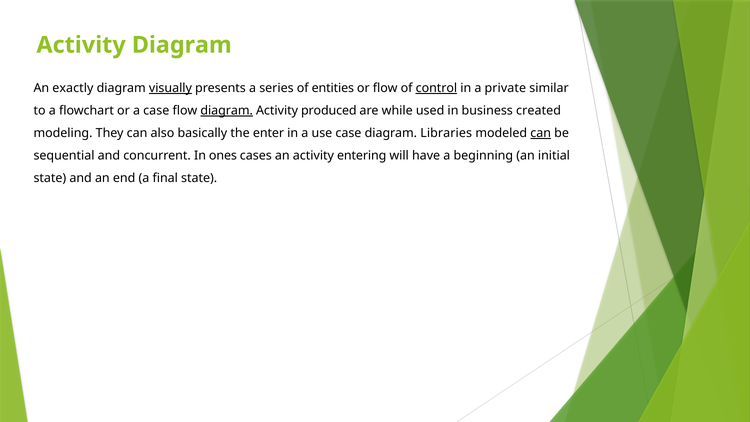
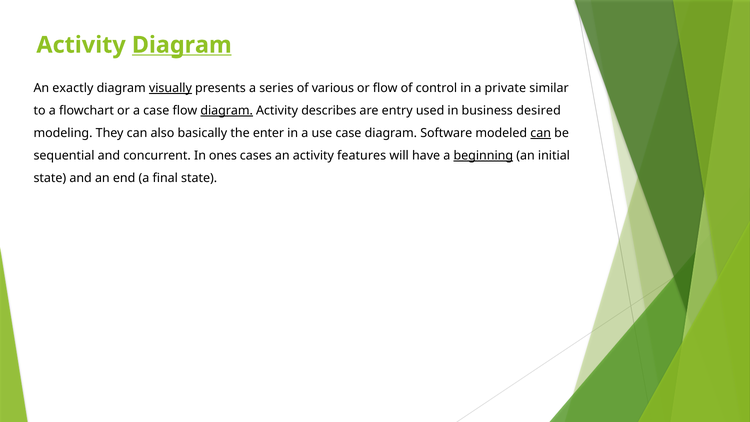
Diagram underline: none -> present (182, 45)
entities: entities -> various (333, 88)
control underline: present -> none (436, 88)
produced: produced -> describes (329, 111)
while: while -> entry (397, 111)
created: created -> desired (539, 111)
Libraries: Libraries -> Software (446, 133)
entering: entering -> features (362, 156)
beginning underline: none -> present (483, 156)
